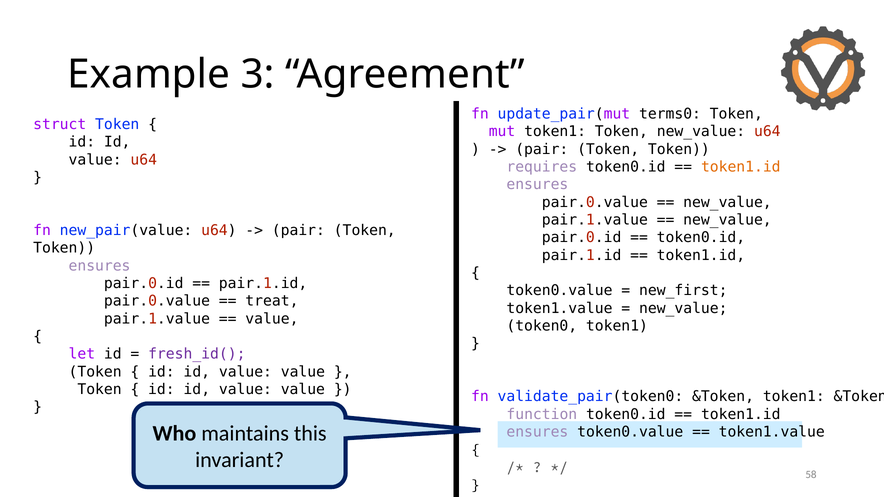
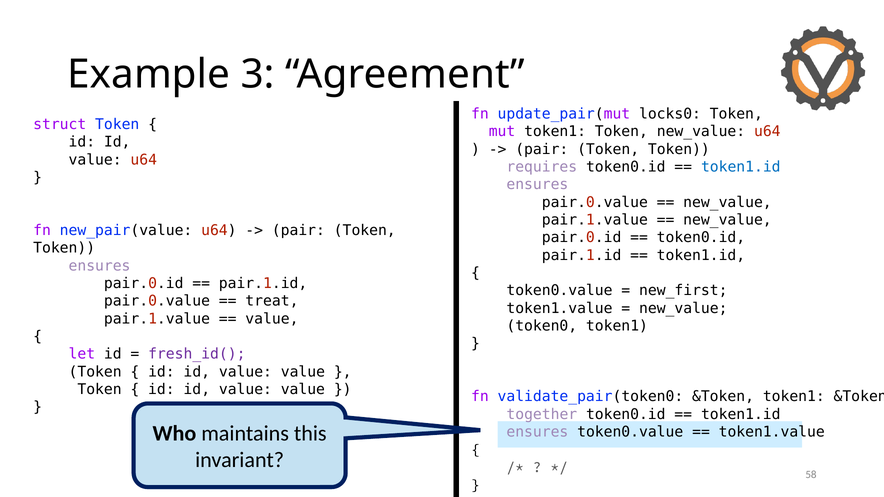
terms0: terms0 -> locks0 (670, 114)
token1.id colour: orange -> blue (741, 167)
function: function -> together (542, 414)
